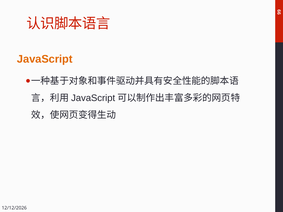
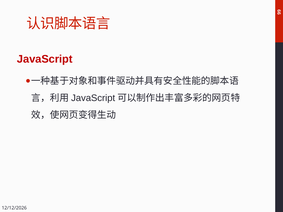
JavaScript colour: orange -> red (45, 59)
